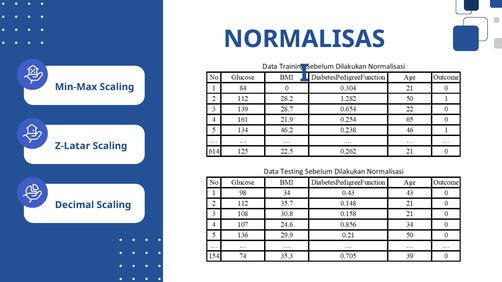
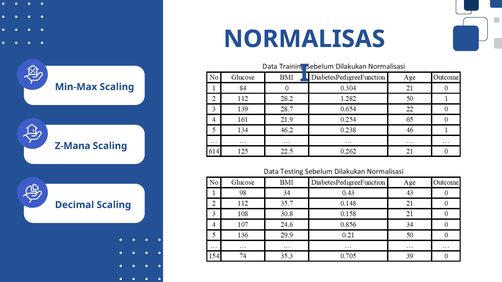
Z-Latar: Z-Latar -> Z-Mana (73, 146)
